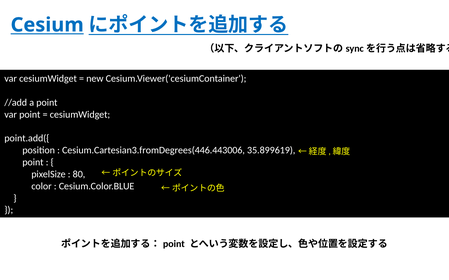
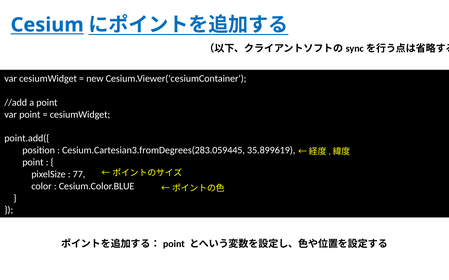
Cesium.Cartesian3.fromDegrees(446.443006: Cesium.Cartesian3.fromDegrees(446.443006 -> Cesium.Cartesian3.fromDegrees(283.059445 (153, 151)
80: 80 -> 77 (79, 175)
